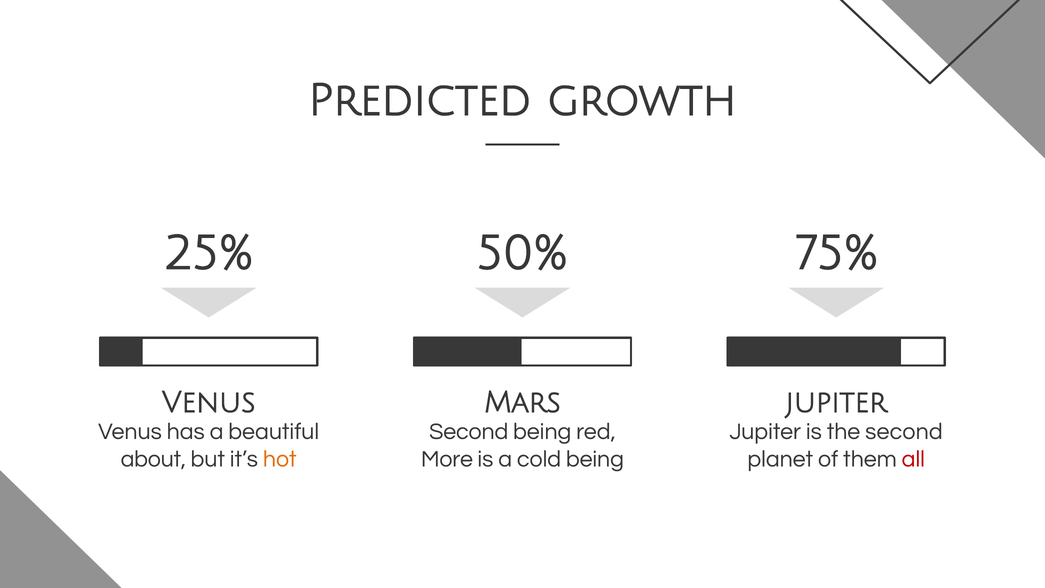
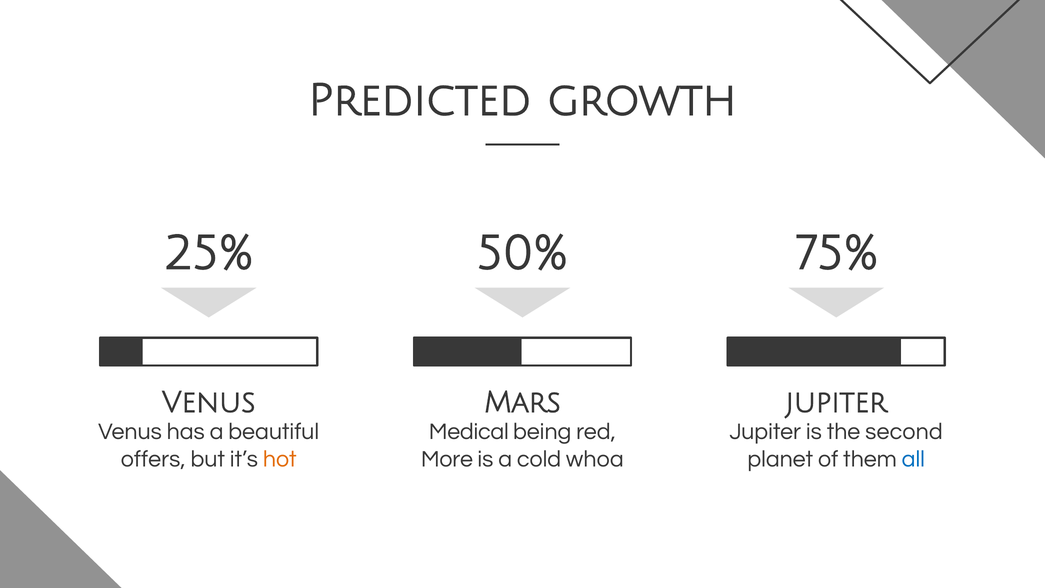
Second: Second -> Medical (469, 431)
about: about -> offers (153, 459)
cold being: being -> whoa (595, 459)
all colour: red -> blue (913, 459)
